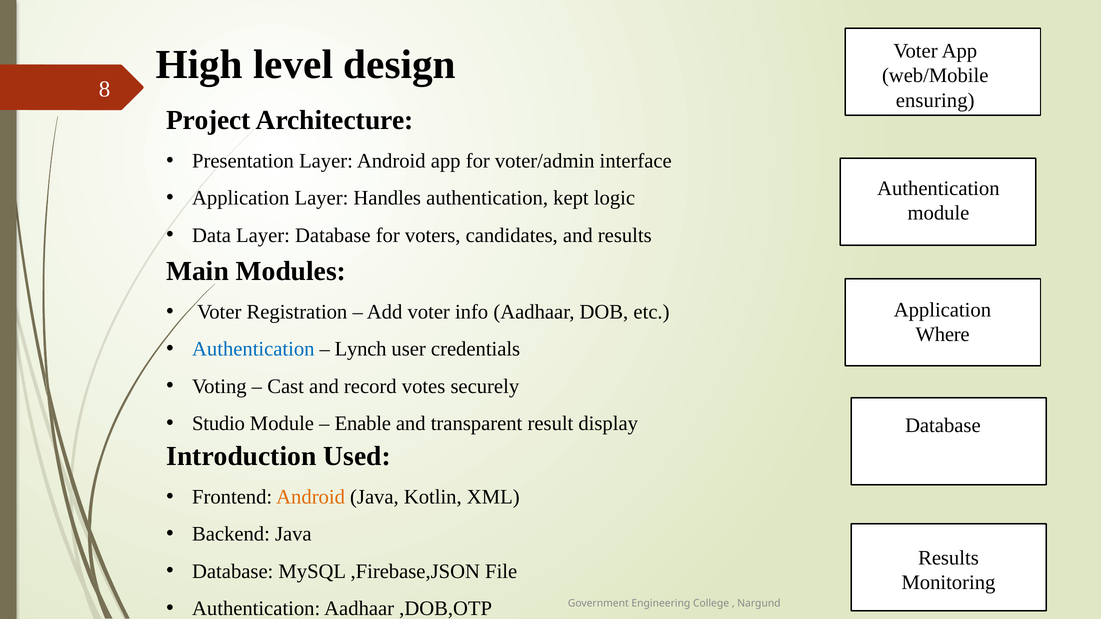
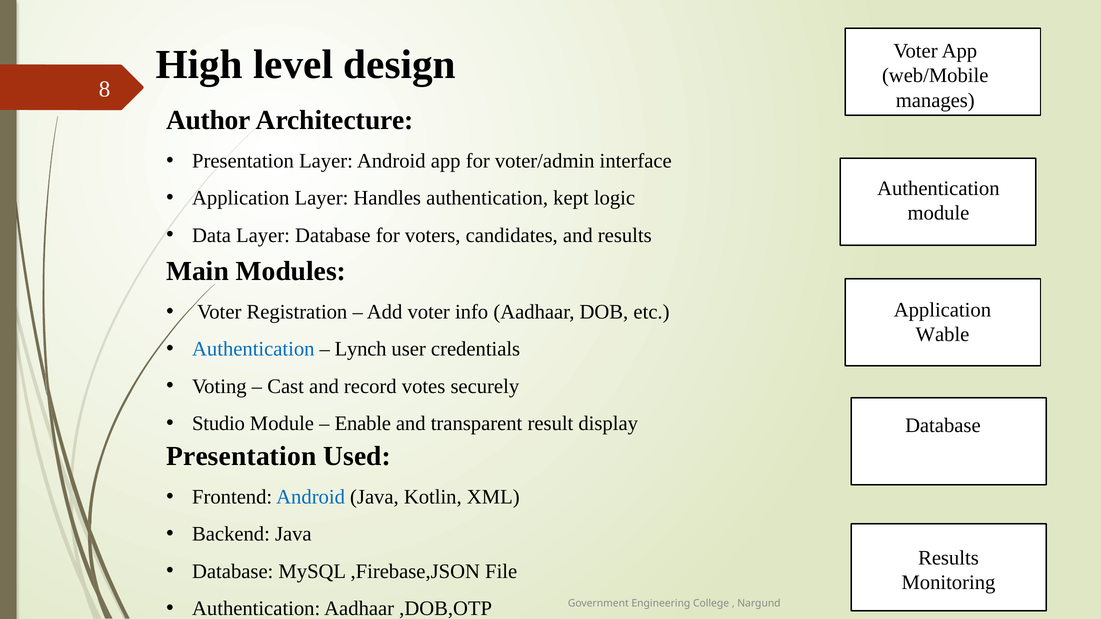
ensuring: ensuring -> manages (935, 100)
Project: Project -> Author (208, 120)
Where: Where -> Wable (942, 335)
Introduction: Introduction -> Presentation (241, 456)
Android colour: orange -> blue (311, 497)
